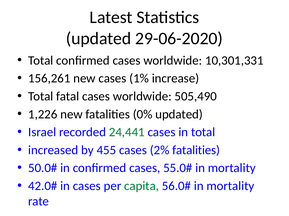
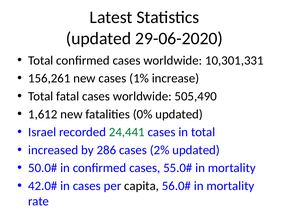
1,226: 1,226 -> 1,612 (43, 115)
455: 455 -> 286 (106, 151)
2% fatalities: fatalities -> updated (196, 151)
capita colour: green -> black (142, 187)
